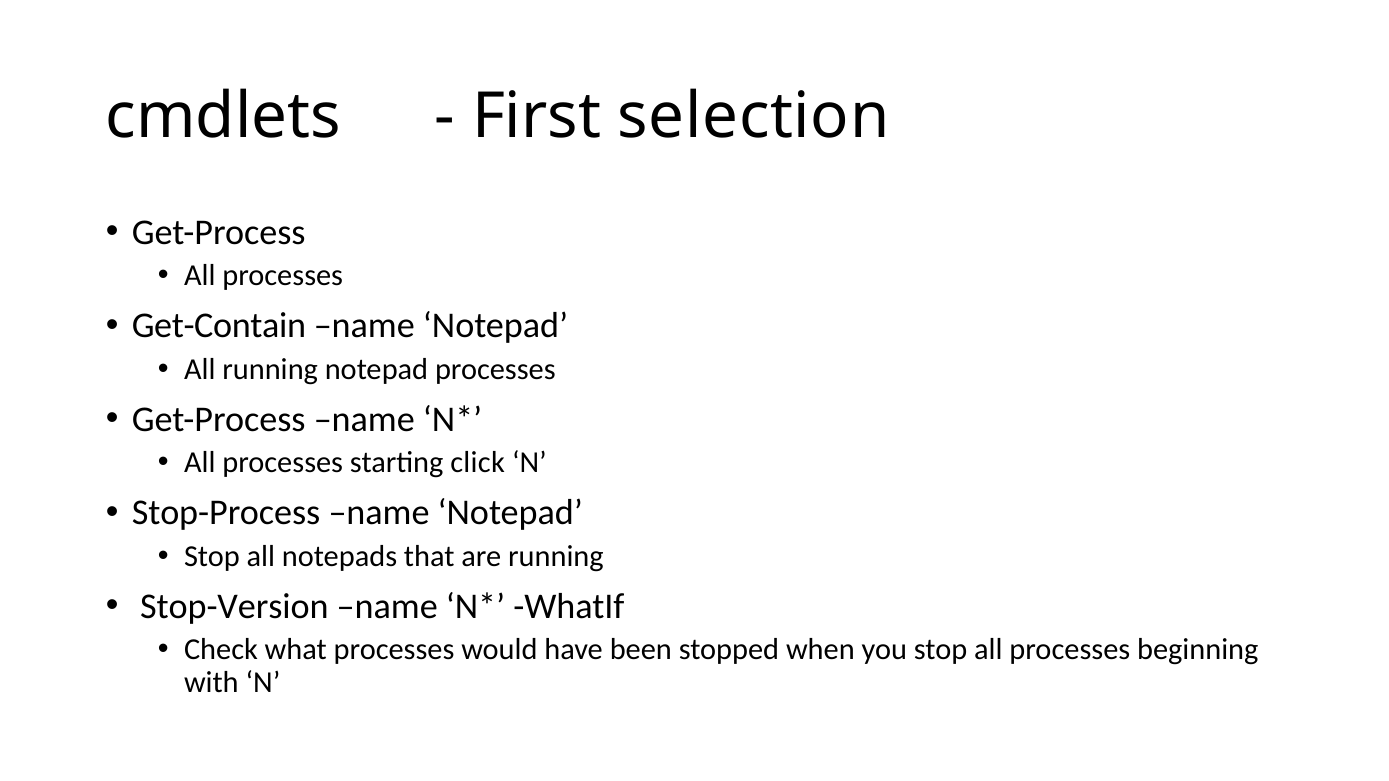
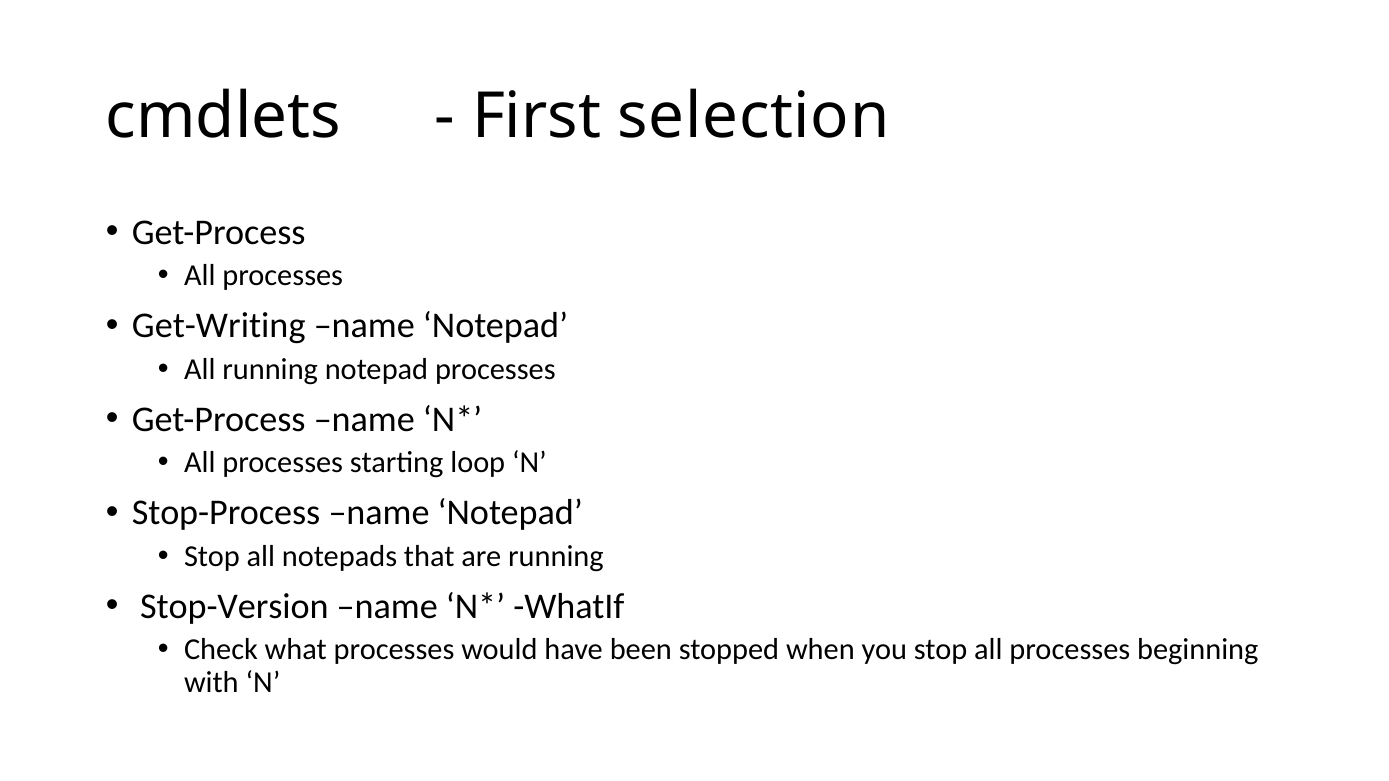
Get-Contain: Get-Contain -> Get-Writing (219, 326)
click: click -> loop (478, 463)
